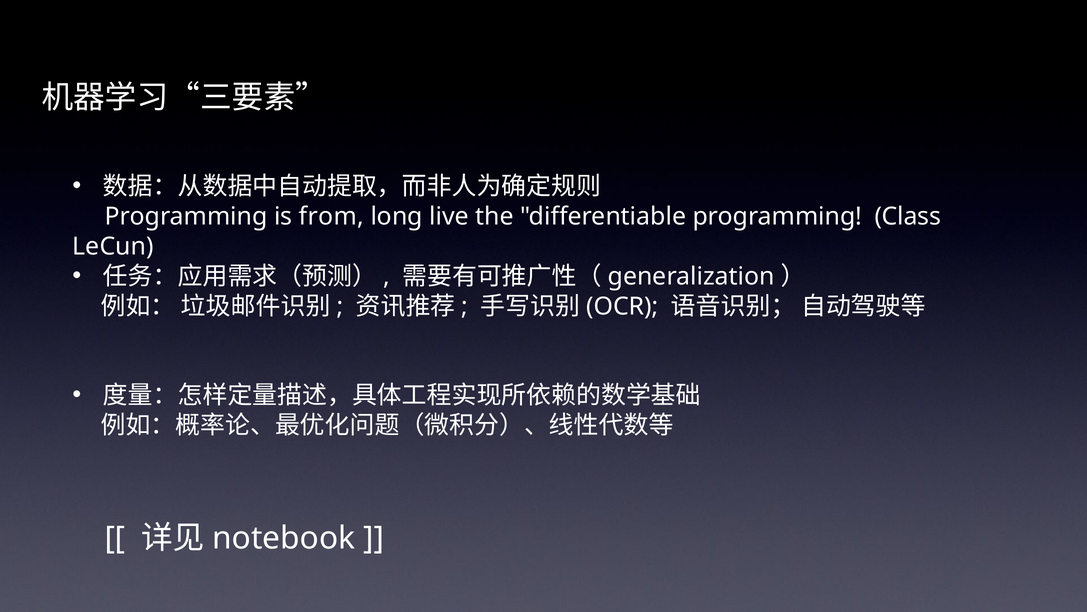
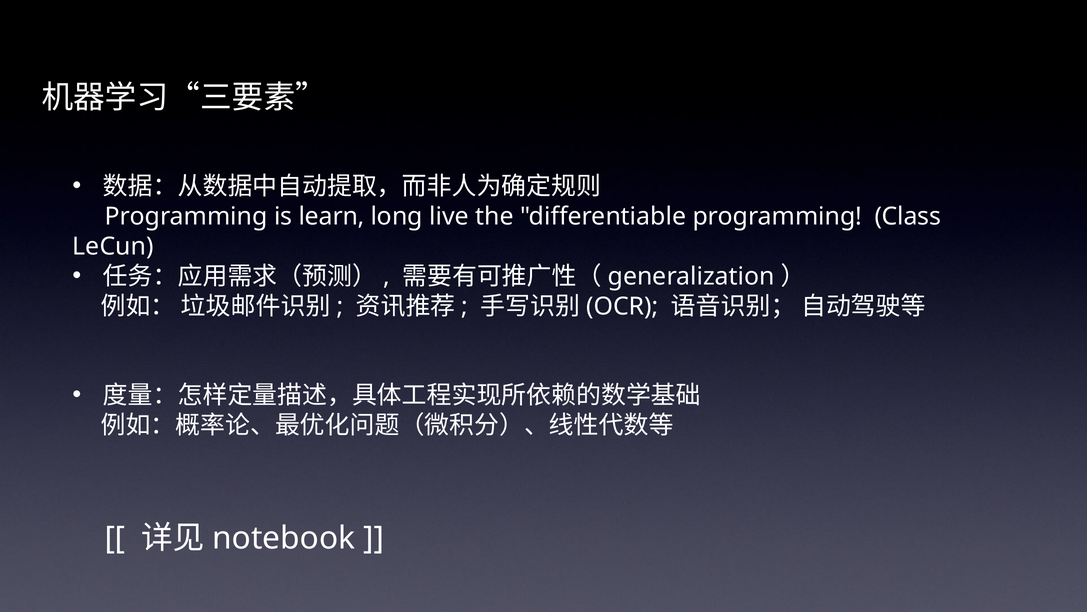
from: from -> learn (332, 216)
